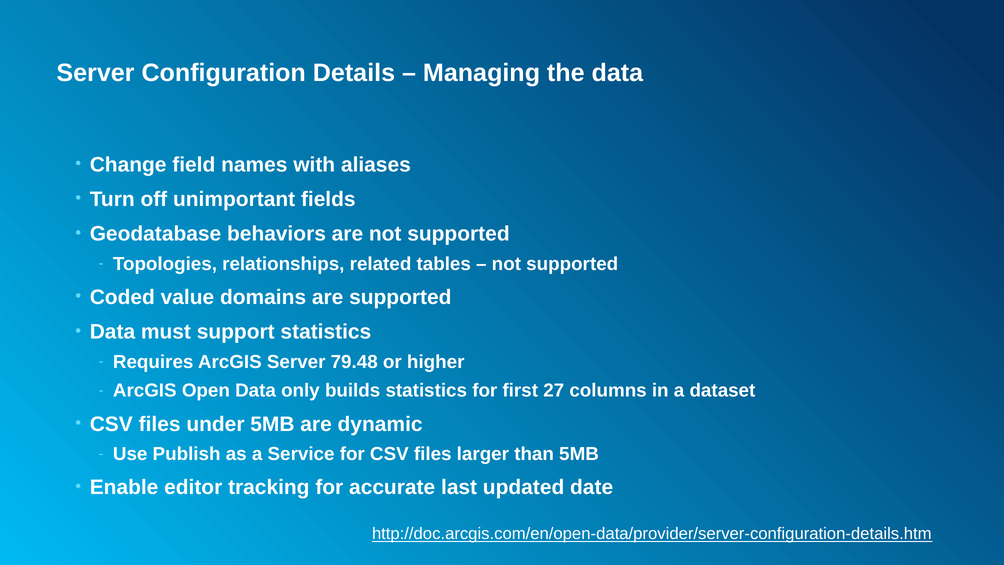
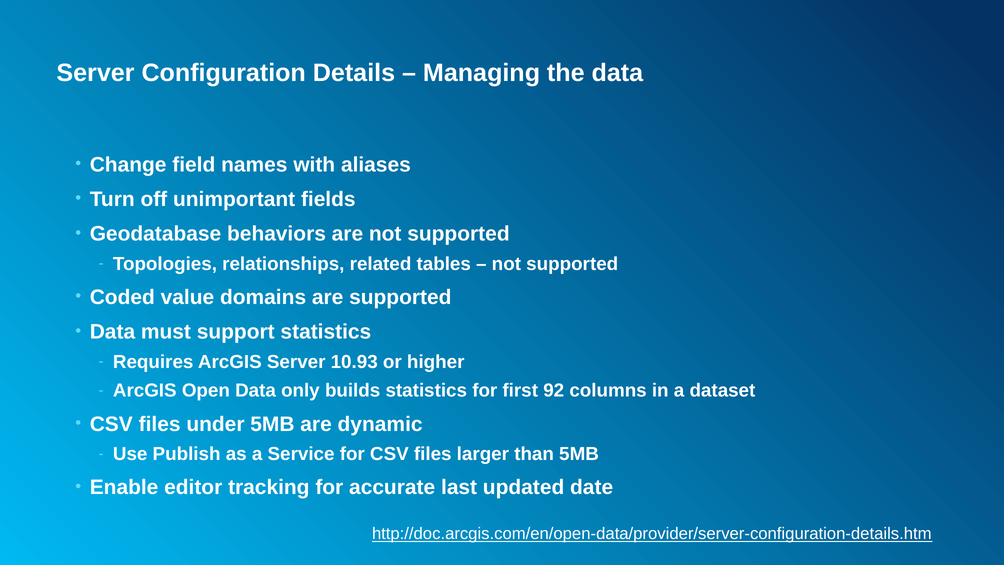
79.48: 79.48 -> 10.93 (354, 362)
27: 27 -> 92 (554, 391)
